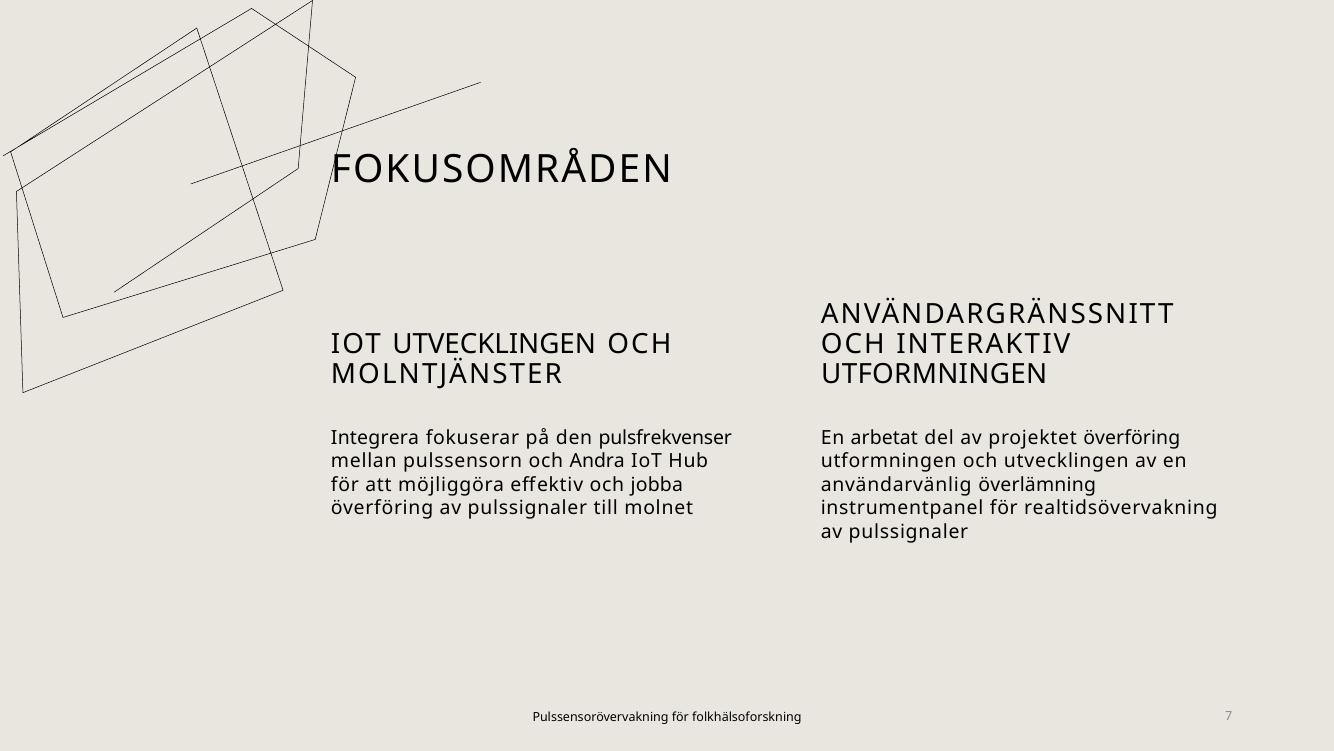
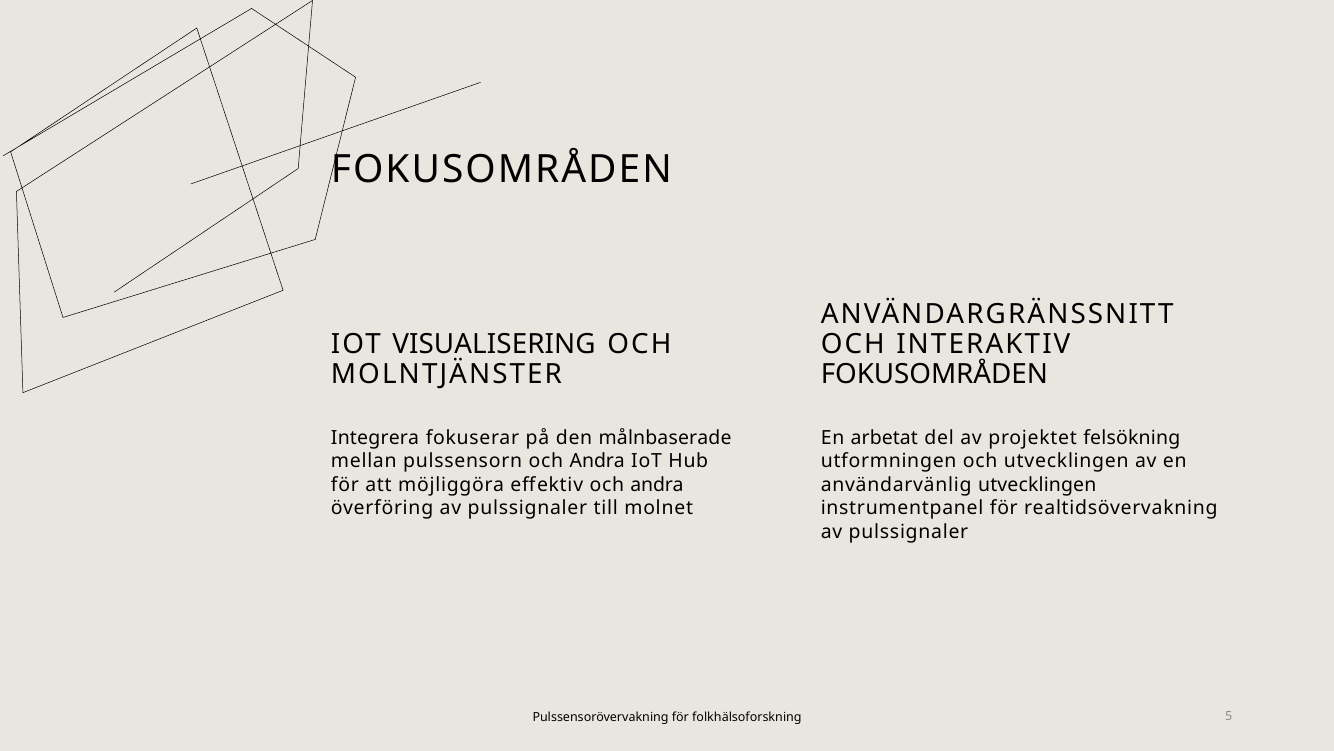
IOT UTVECKLINGEN: UTVECKLINGEN -> VISUALISERING (494, 344)
UTFORMNINGEN: UTFORMNINGEN -> FOKUSOMRÅDEN (934, 374)
pulsfrekvenser: pulsfrekvenser -> målnbaserade (665, 438)
projektet överföring: överföring -> felsökning (1132, 438)
effektiv och jobba: jobba -> andra (657, 484)
användarvänlig överlämning: överlämning -> utvecklingen (1037, 484)
7: 7 -> 5 (1229, 715)
